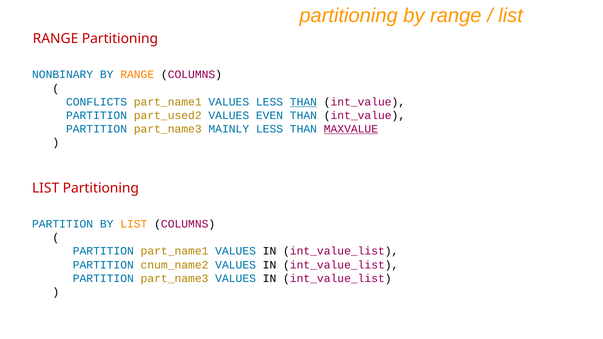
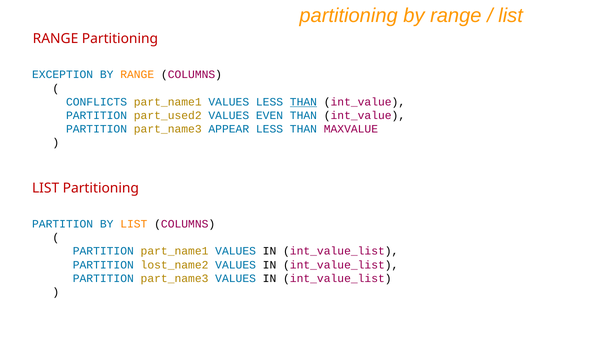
NONBINARY: NONBINARY -> EXCEPTION (63, 75)
MAINLY: MAINLY -> APPEAR (229, 129)
MAXVALUE underline: present -> none (351, 129)
cnum_name2: cnum_name2 -> lost_name2 (175, 265)
